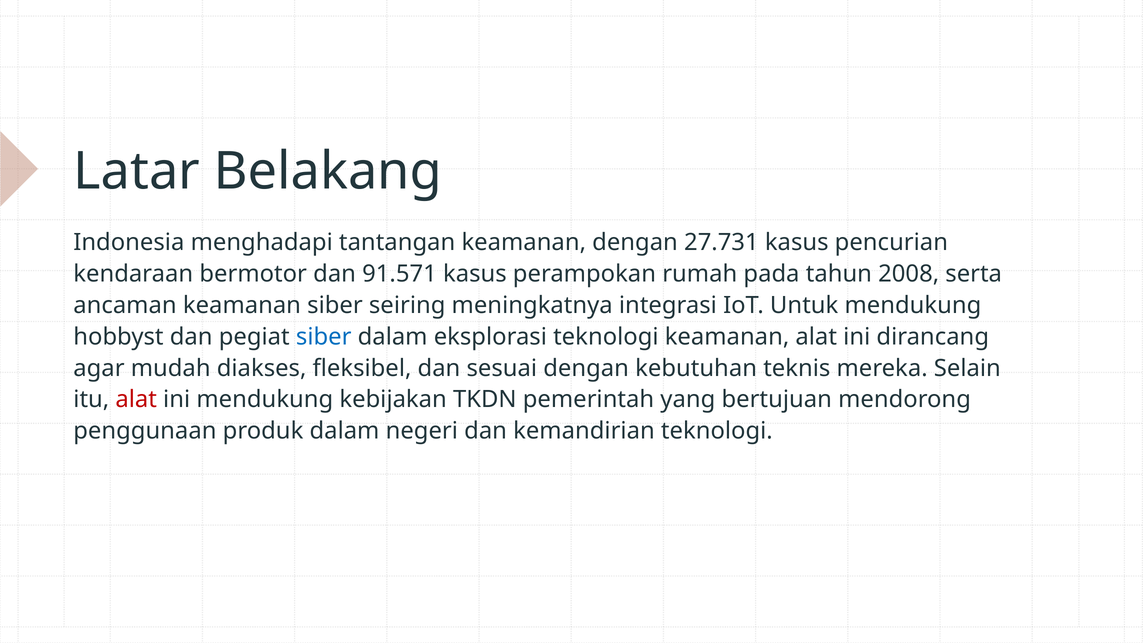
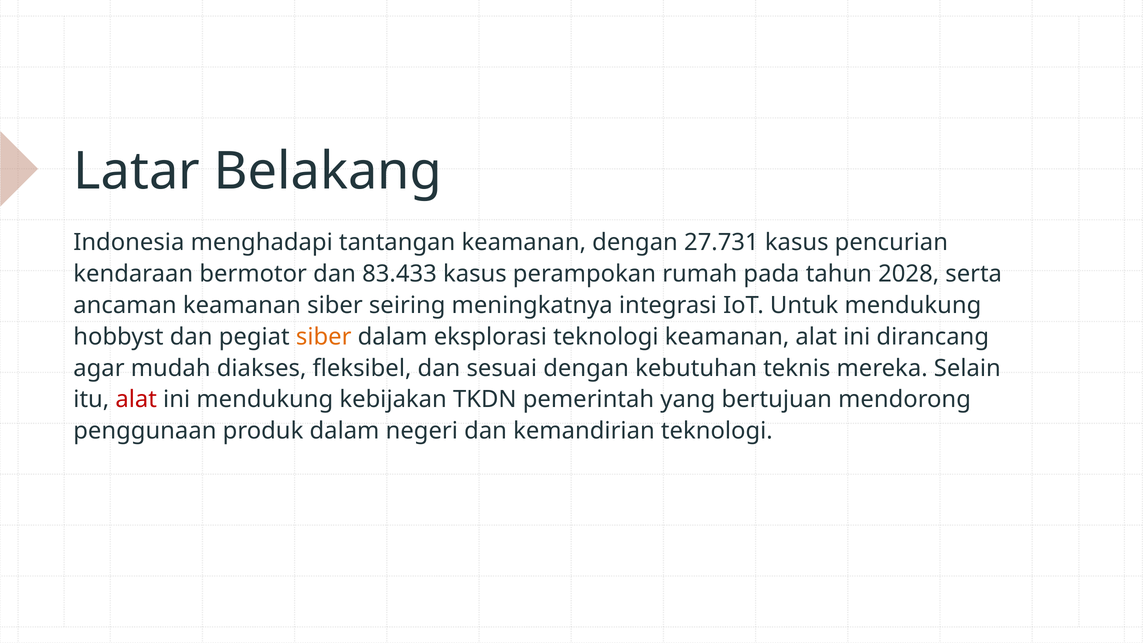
91.571: 91.571 -> 83.433 (399, 274)
2008: 2008 -> 2028 (909, 274)
siber colour: blue -> orange (324, 337)
